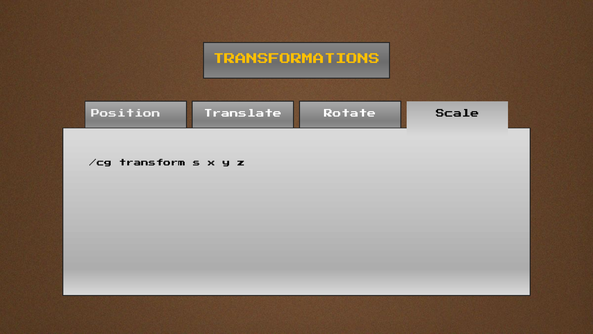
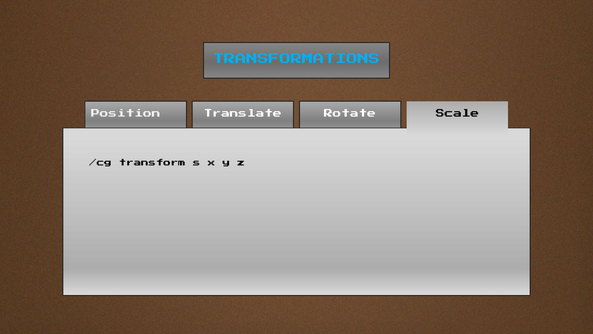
TRANSFORMATIONS colour: yellow -> light blue (297, 61)
